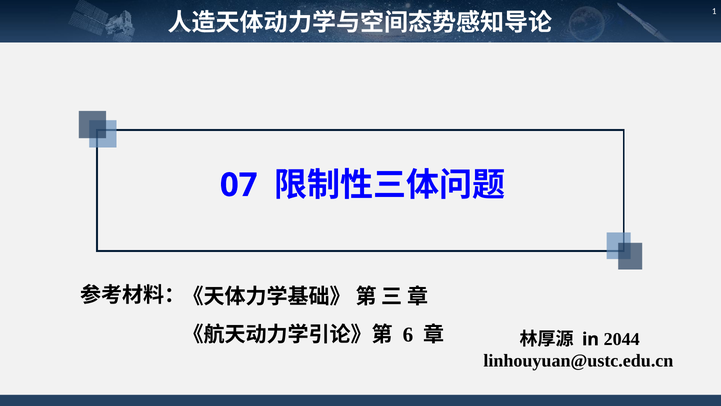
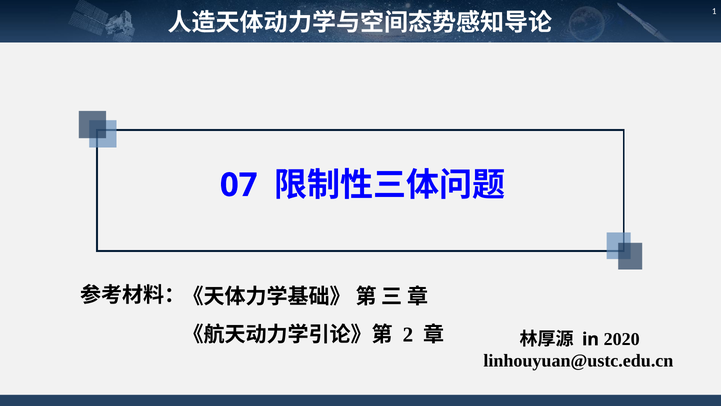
6: 6 -> 2 (408, 334)
2044: 2044 -> 2020 (622, 339)
